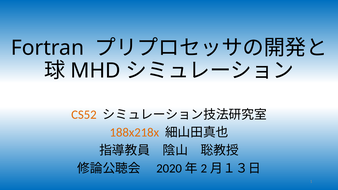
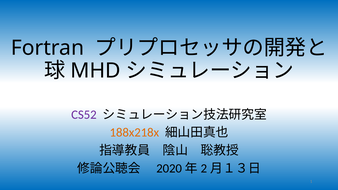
CS52 colour: orange -> purple (84, 115)
